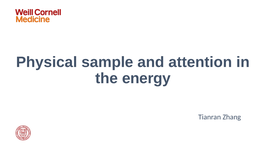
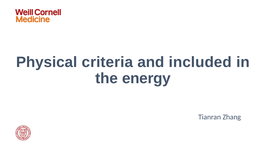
sample: sample -> criteria (107, 62)
attention: attention -> included (200, 62)
